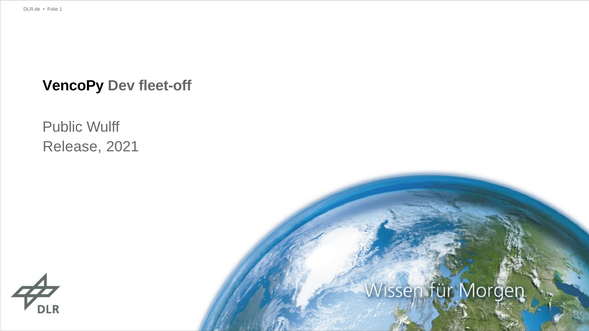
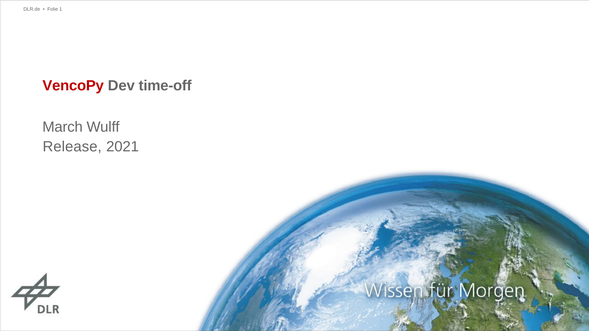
VencoPy colour: black -> red (73, 86)
fleet-off: fleet-off -> time-off (165, 86)
Public: Public -> March (63, 127)
